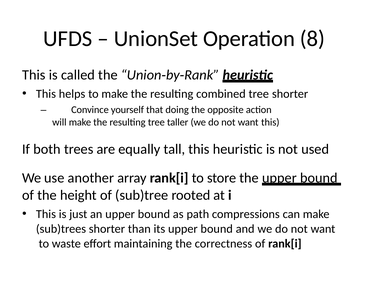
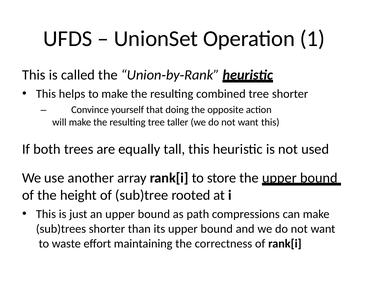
8: 8 -> 1 (312, 39)
